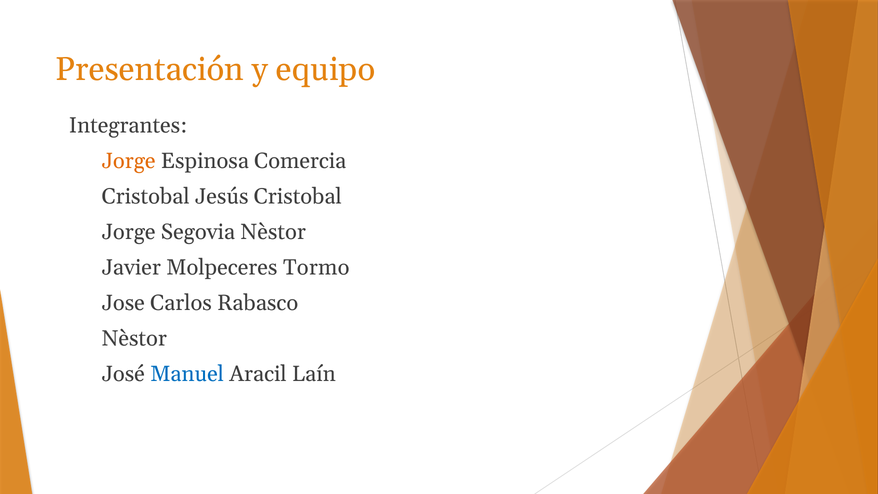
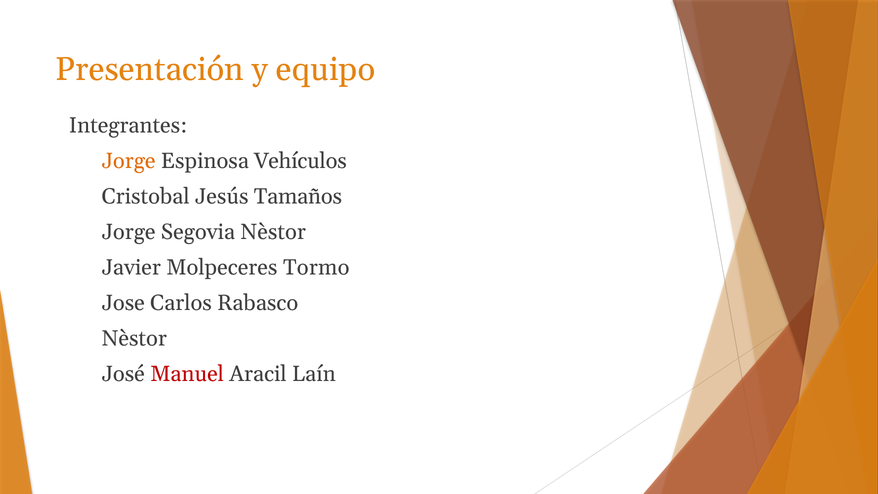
Comercia: Comercia -> Vehículos (300, 161)
Jesús Cristobal: Cristobal -> Tamaños (298, 197)
Manuel colour: blue -> red (187, 374)
